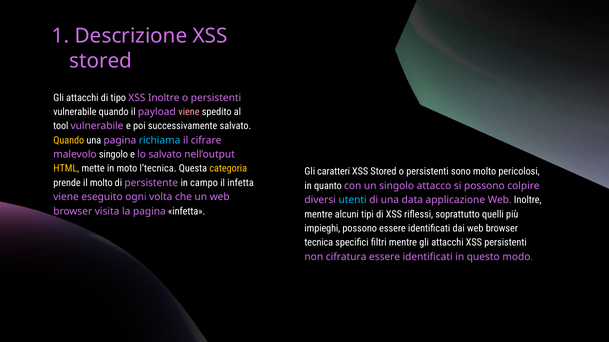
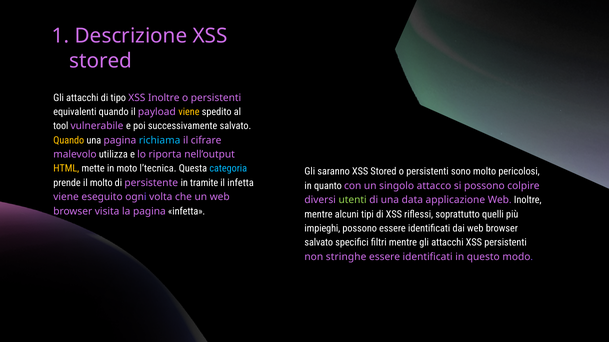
vulnerabile: vulnerabile -> equivalenti (75, 112)
viene colour: pink -> yellow (189, 112)
malevolo singolo: singolo -> utilizza (113, 155)
lo salvato: salvato -> riporta (165, 155)
categoria colour: yellow -> light blue (228, 169)
caratteri: caratteri -> saranno (334, 172)
campo: campo -> tramite (204, 183)
utenti colour: light blue -> light green (353, 200)
tecnica: tecnica -> salvato (319, 243)
cifratura: cifratura -> stringhe (346, 257)
